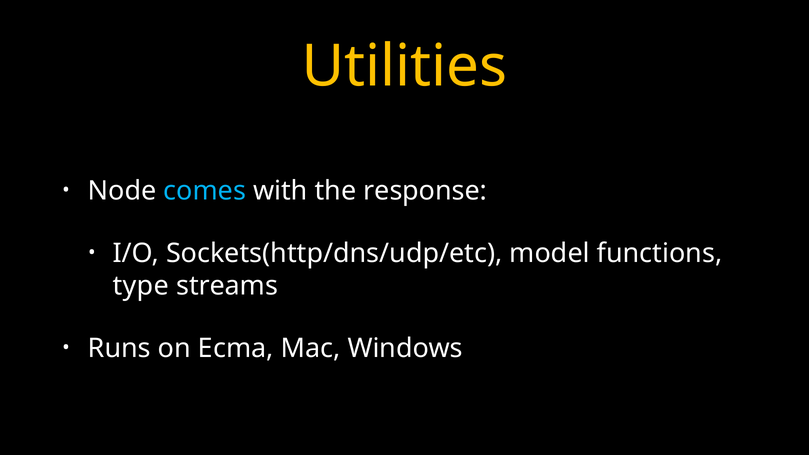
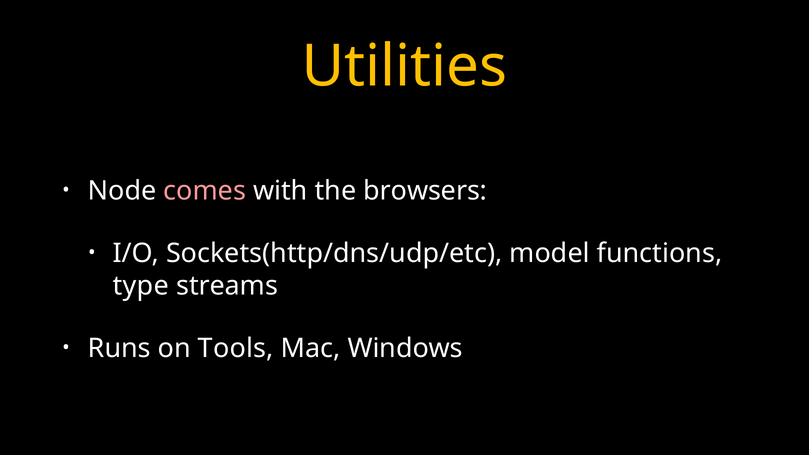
comes colour: light blue -> pink (205, 191)
response: response -> browsers (425, 191)
Ecma: Ecma -> Tools (236, 349)
